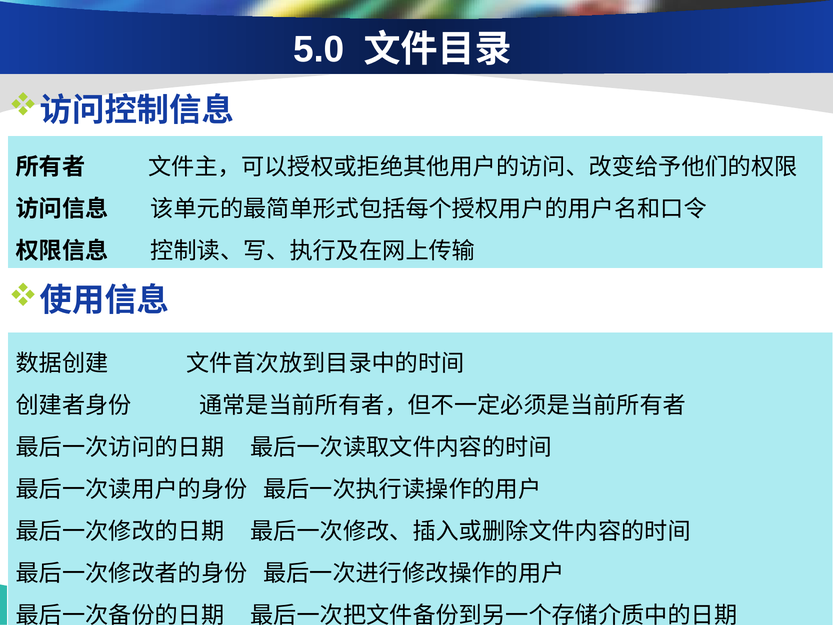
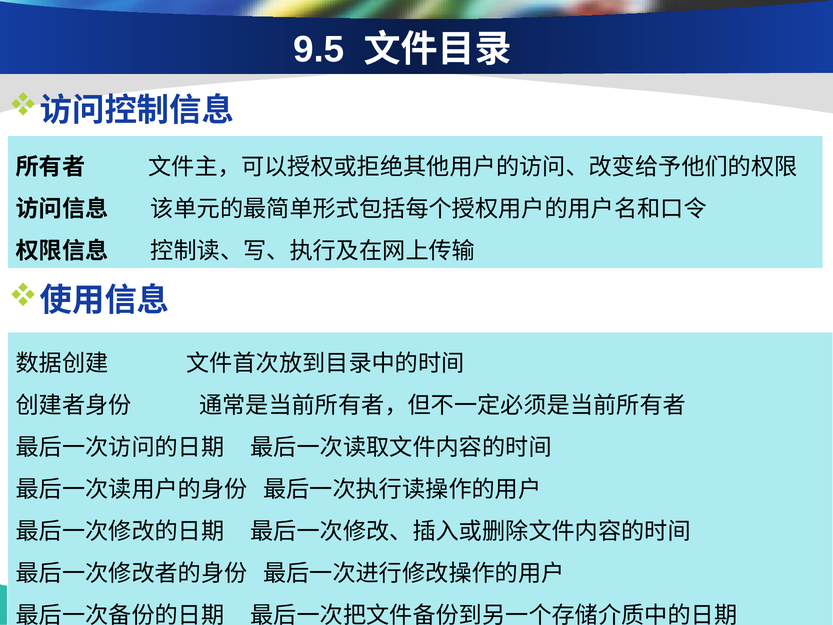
5.0: 5.0 -> 9.5 (319, 50)
